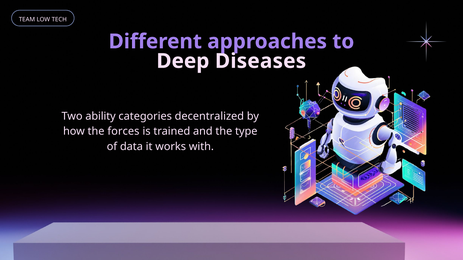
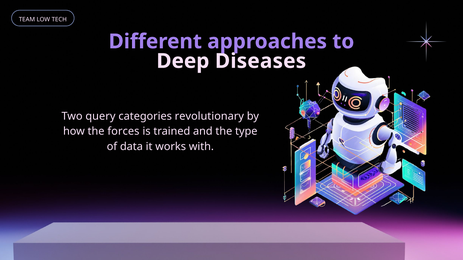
ability: ability -> query (100, 116)
decentralized: decentralized -> revolutionary (209, 116)
